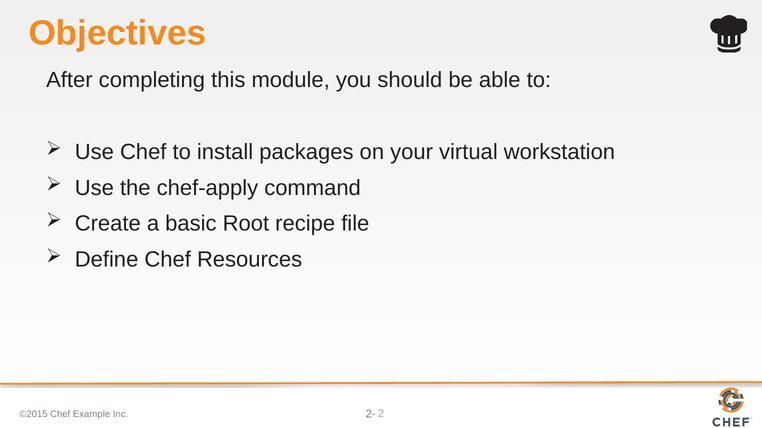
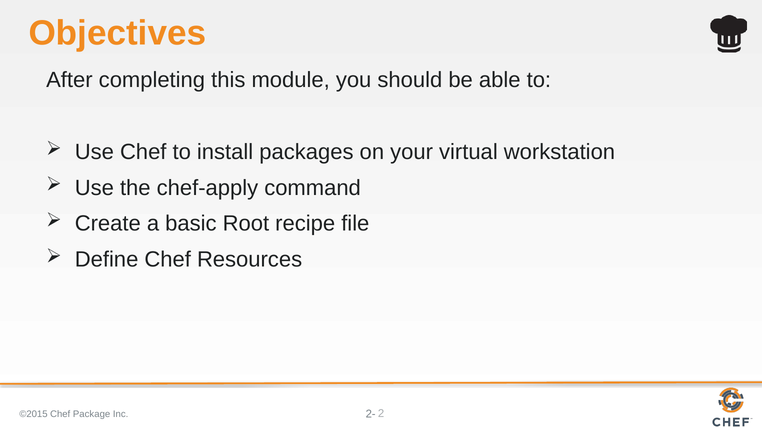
Example: Example -> Package (92, 415)
